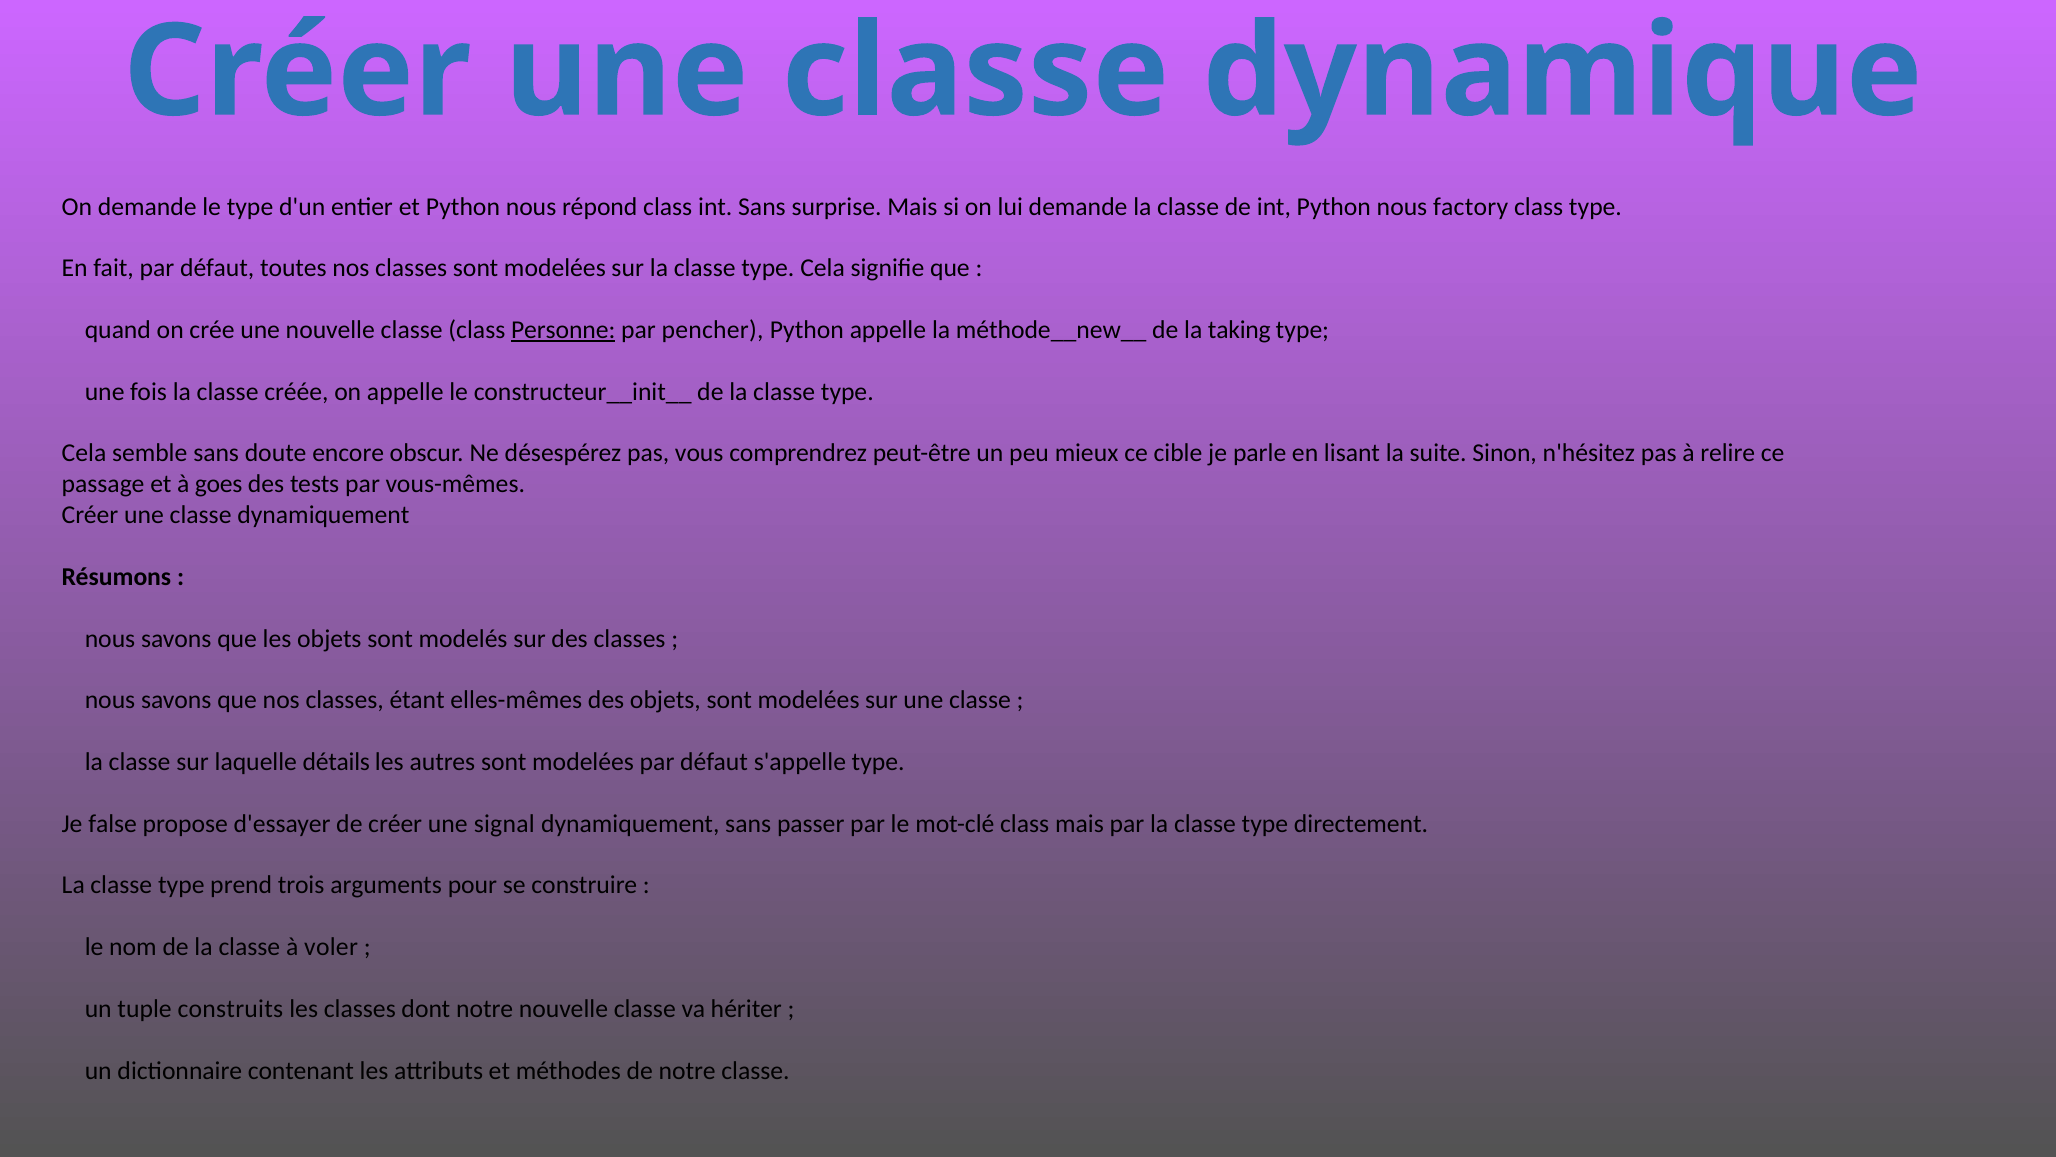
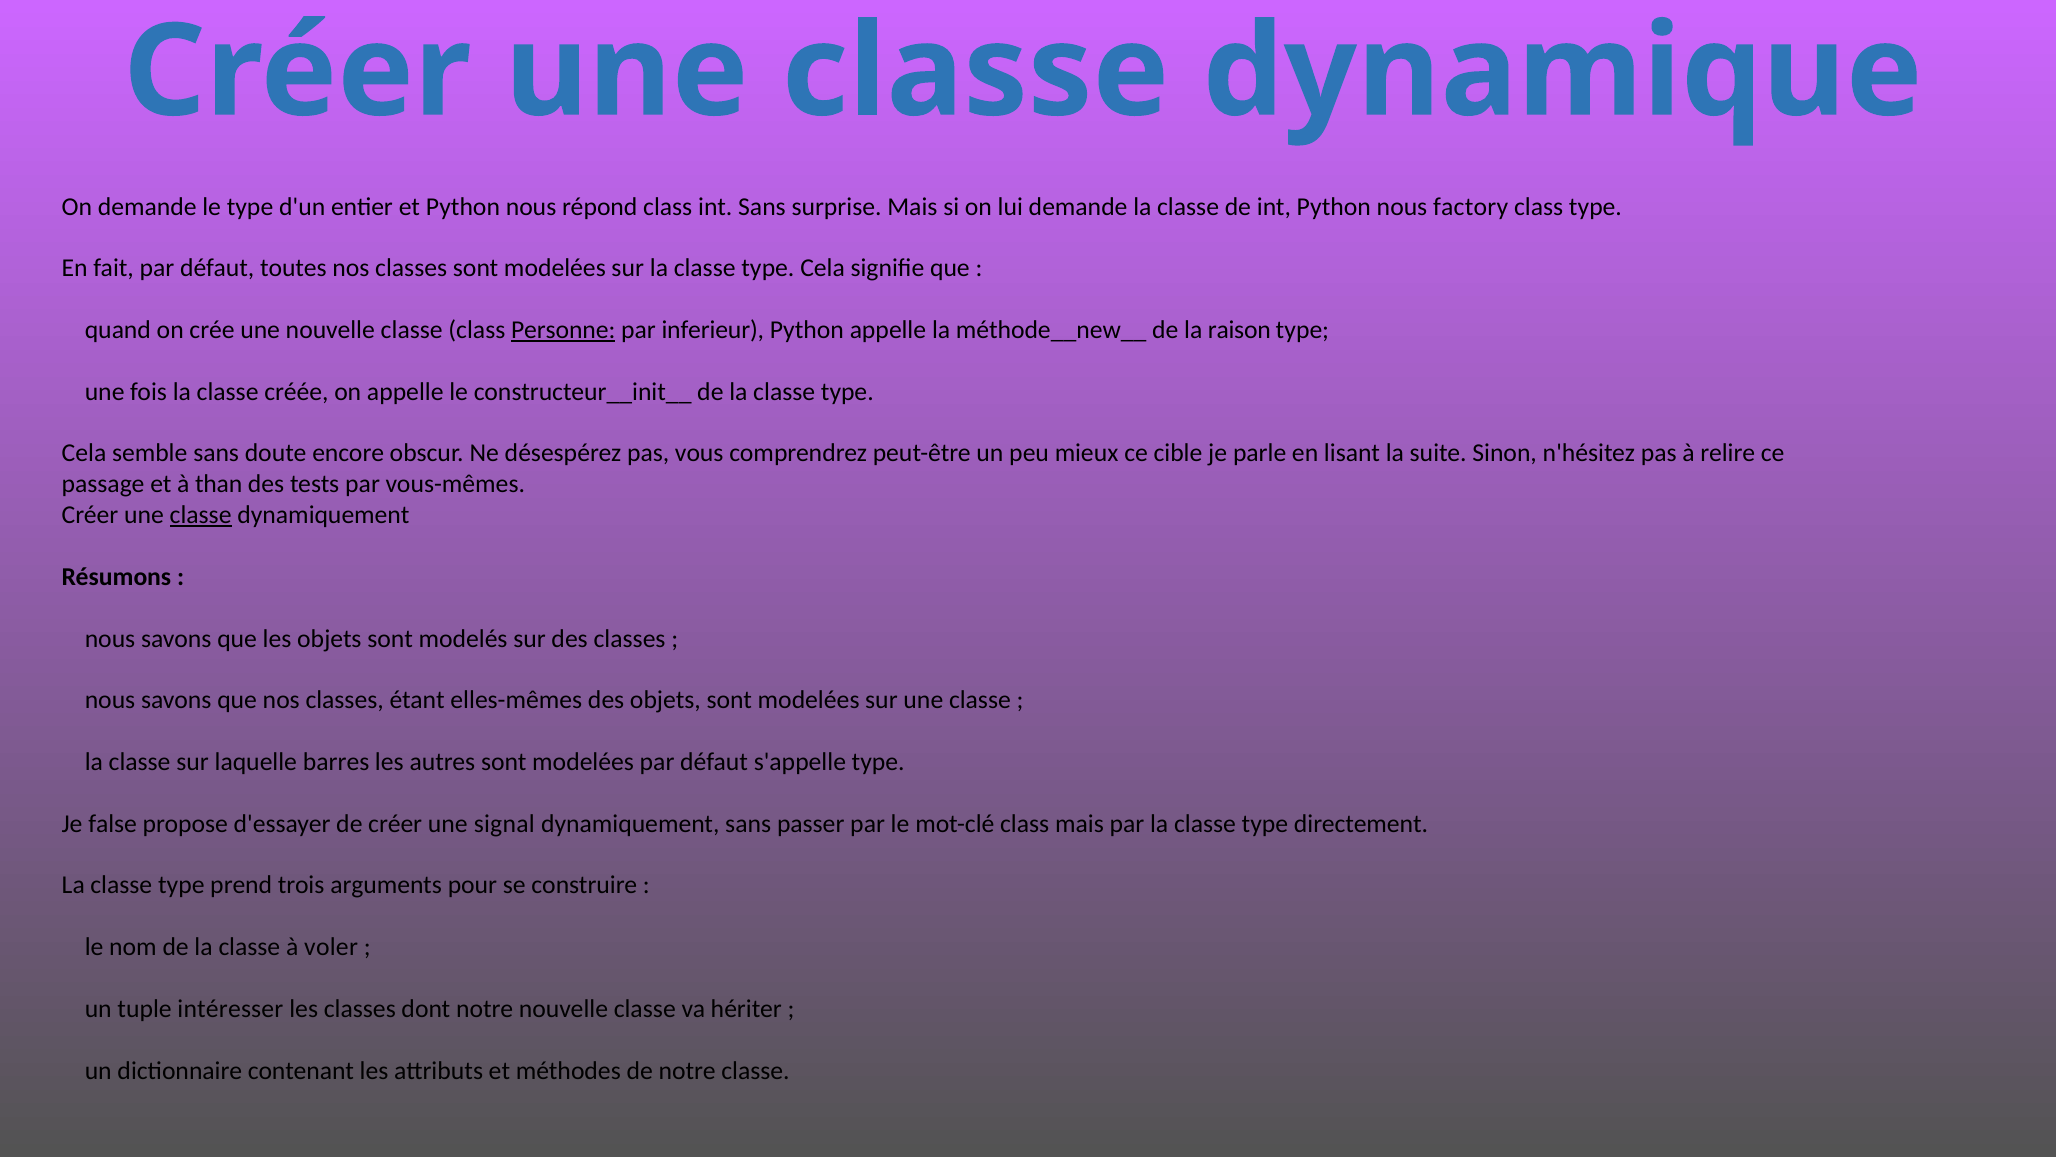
pencher: pencher -> inferieur (713, 330)
taking: taking -> raison (1239, 330)
goes: goes -> than (219, 484)
classe underline: none -> present (201, 515)
détails: détails -> barres (336, 762)
construits: construits -> intéresser (230, 1008)
